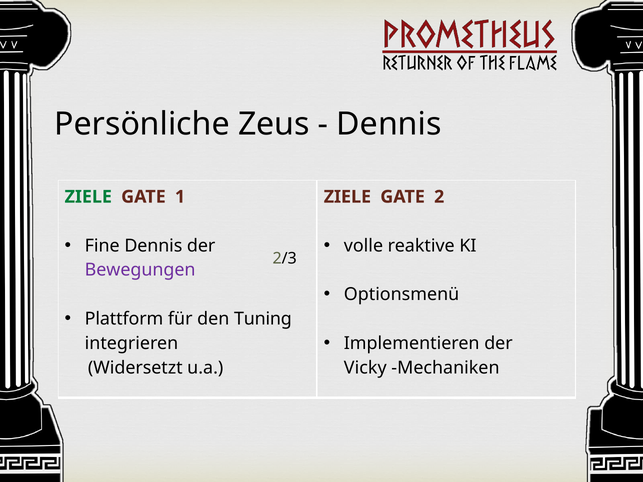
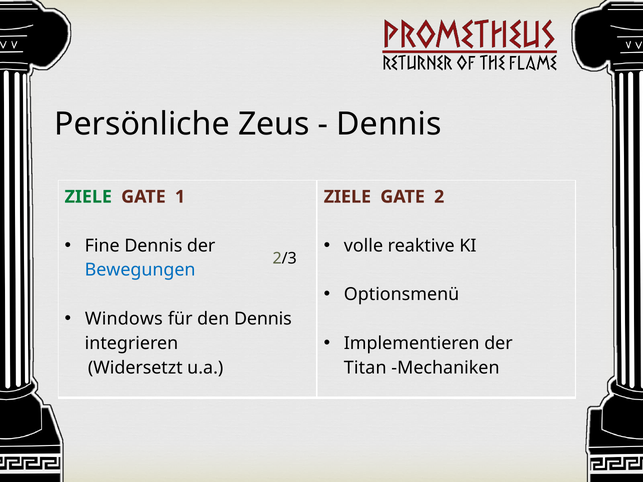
Bewegungen colour: purple -> blue (140, 270)
Plattform: Plattform -> Windows (124, 319)
den Tuning: Tuning -> Dennis (263, 319)
Vicky: Vicky -> Titan (365, 368)
